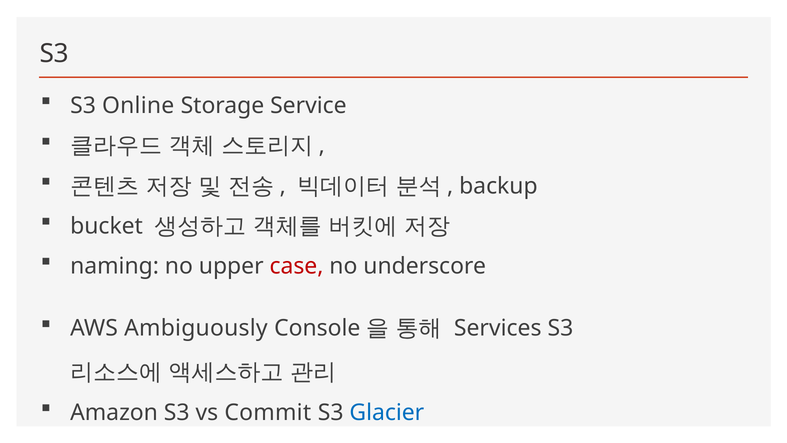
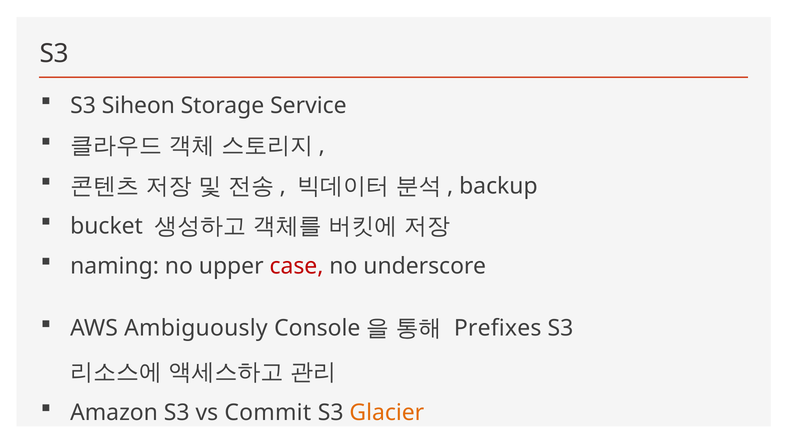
Online: Online -> Siheon (138, 106)
Services: Services -> Prefixes (498, 328)
Glacier colour: blue -> orange (387, 412)
